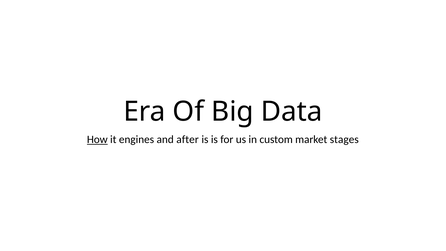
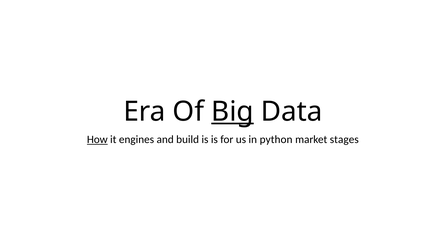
Big underline: none -> present (232, 111)
after: after -> build (188, 139)
custom: custom -> python (276, 139)
